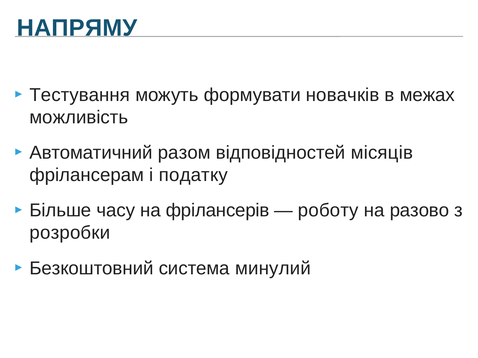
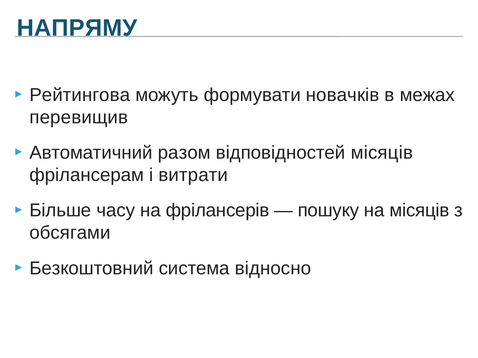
Тестування: Тестування -> Рейтингова (80, 95)
можливість: можливість -> перевищив (79, 117)
податку: податку -> витрати (193, 175)
роботу: роботу -> пошуку (328, 211)
на разово: разово -> місяців (419, 211)
розробки: розробки -> обсягами (70, 233)
минулий: минулий -> відносно (273, 269)
